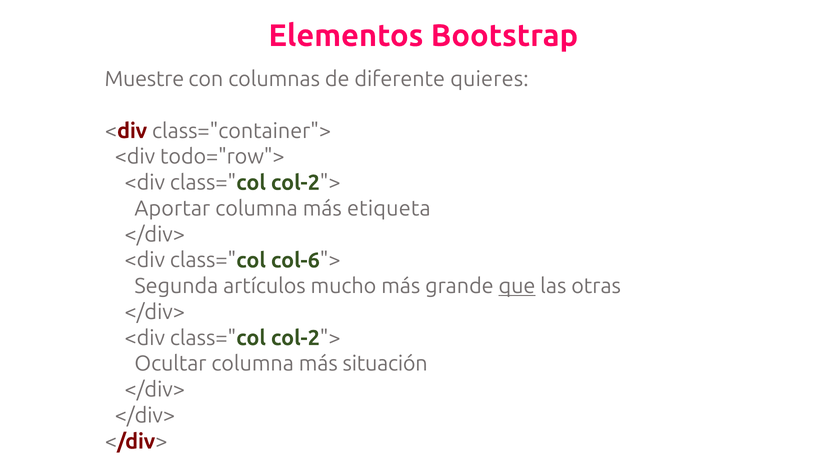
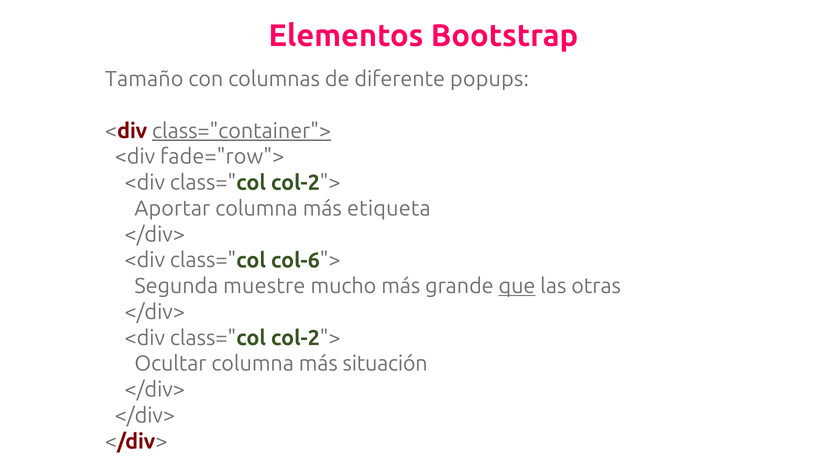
Muestre: Muestre -> Tamaño (144, 79)
quieres: quieres -> popups (489, 79)
class="container"> underline: none -> present (242, 131)
todo="row">: todo="row"> -> fade="row"> (222, 157)
artículos: artículos -> muestre (264, 286)
